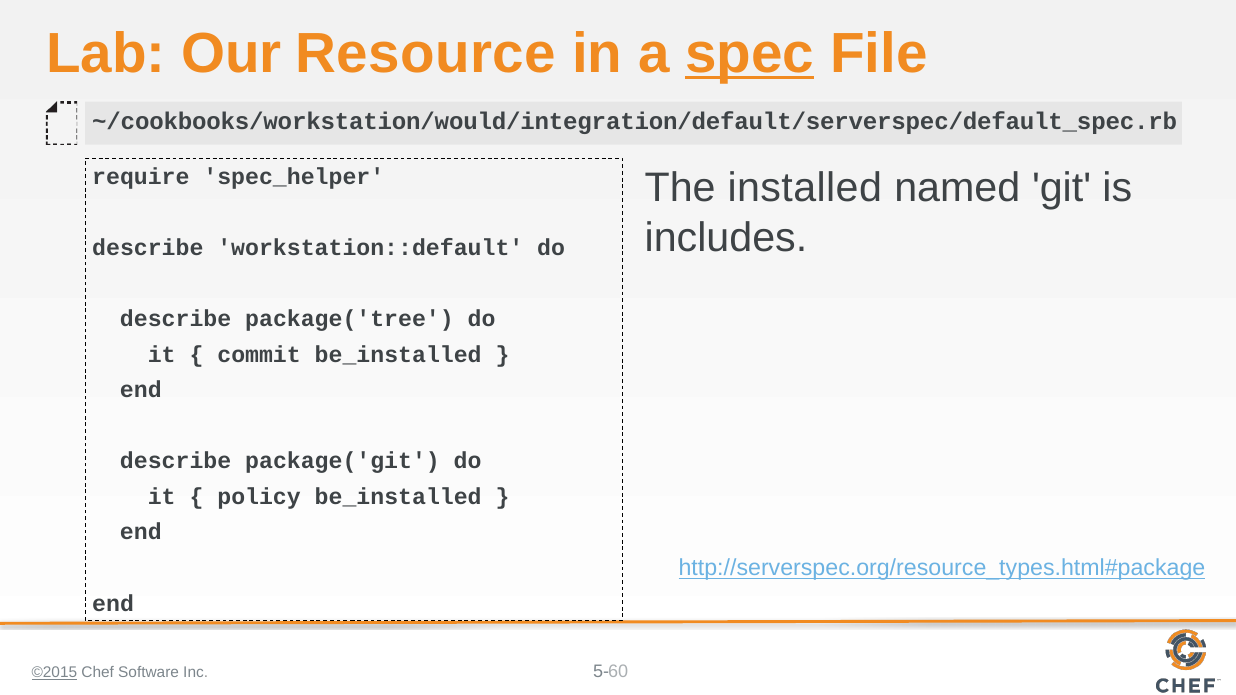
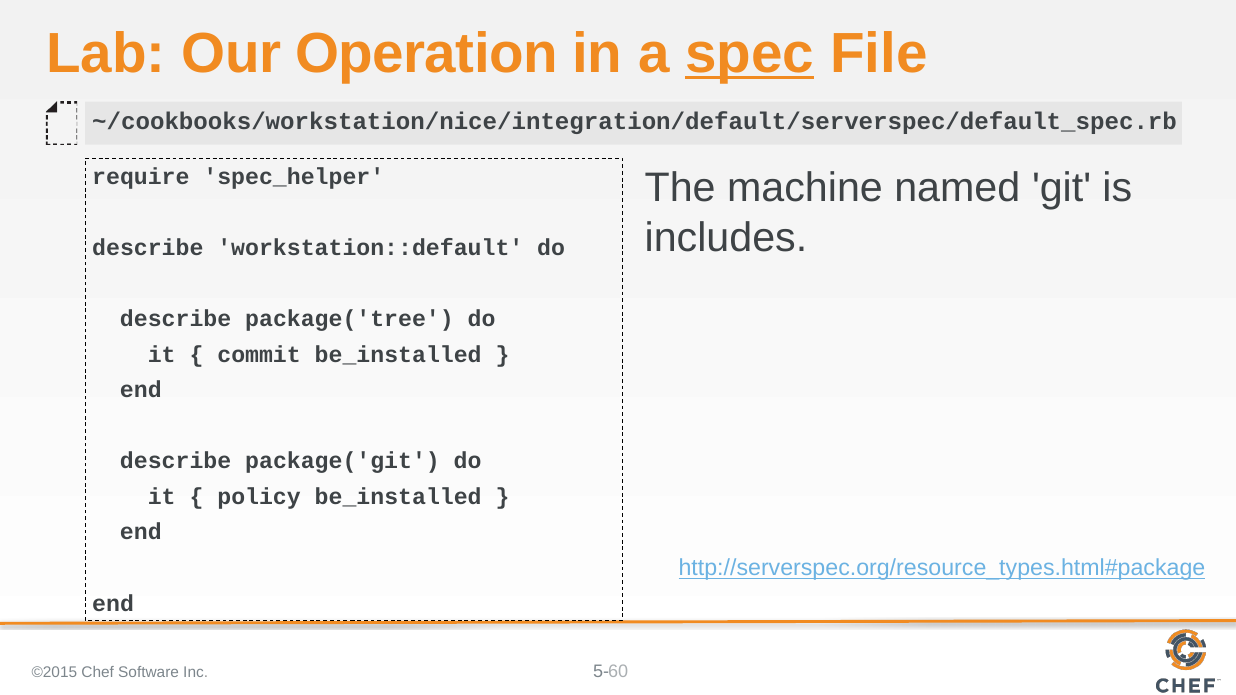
Resource: Resource -> Operation (426, 53)
~/cookbooks/workstation/would/integration/default/serverspec/default_spec.rb: ~/cookbooks/workstation/would/integration/default/serverspec/default_spec.rb -> ~/cookbooks/workstation/nice/integration/default/serverspec/default_spec.rb (635, 121)
installed: installed -> machine (805, 188)
©2015 underline: present -> none (54, 673)
